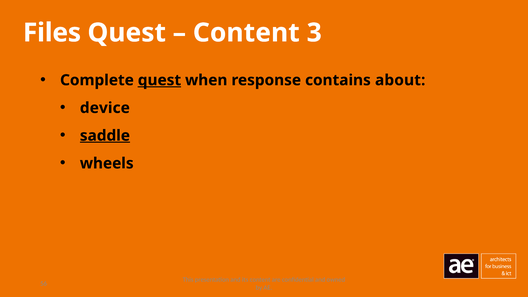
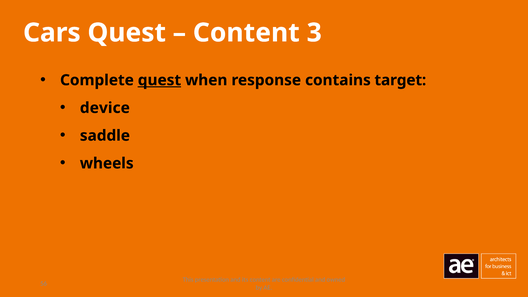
Files: Files -> Cars (52, 33)
about: about -> target (400, 80)
saddle underline: present -> none (105, 136)
